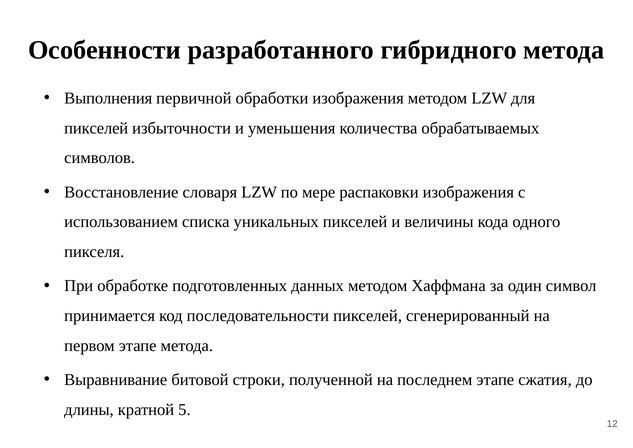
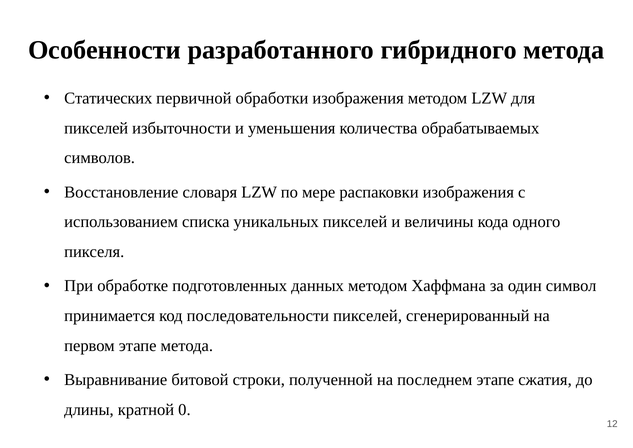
Выполнения: Выполнения -> Статических (108, 98)
5: 5 -> 0 (184, 409)
